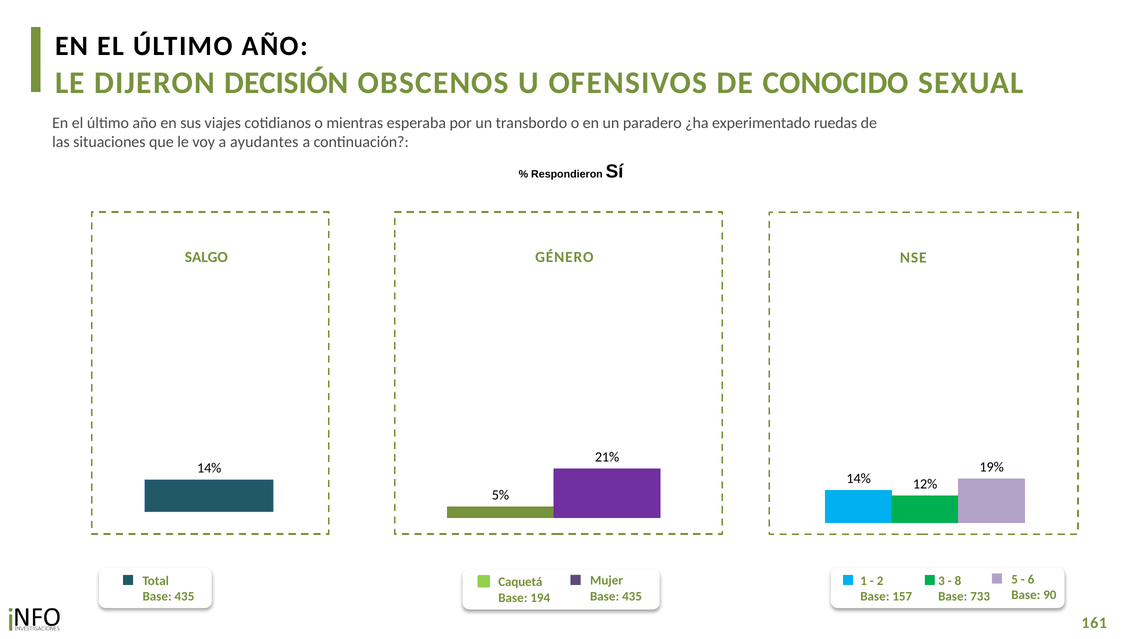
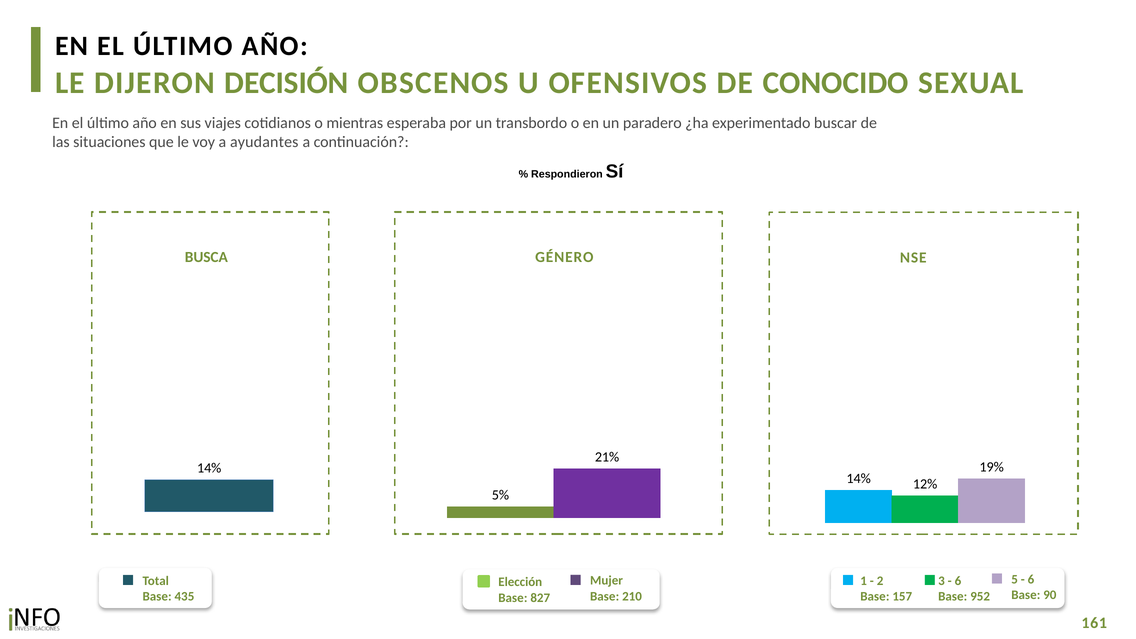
ruedas: ruedas -> buscar (836, 123)
SALGO: SALGO -> BUSCA (206, 257)
8: 8 -> 6 (958, 581)
Caquetá: Caquetá -> Elección (520, 582)
435: 435 -> 210 (632, 596)
733: 733 -> 952 (980, 596)
194: 194 -> 827 (540, 598)
